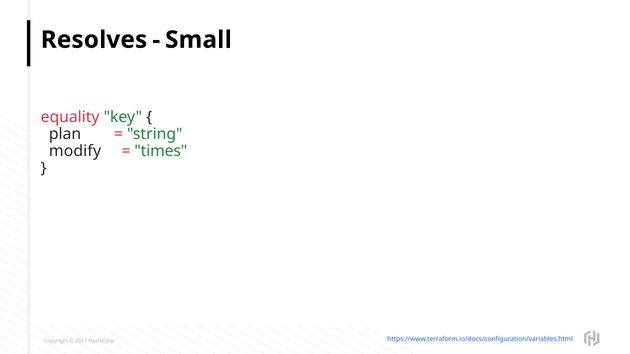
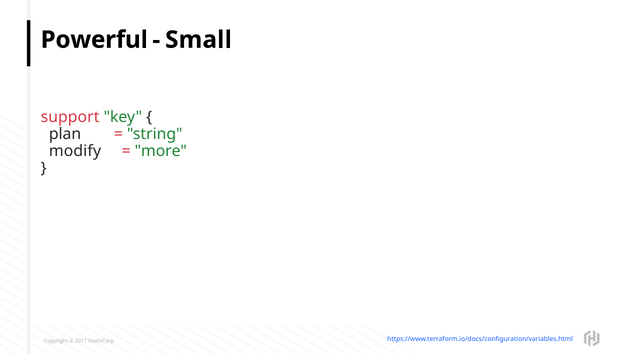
Resolves: Resolves -> Powerful (94, 40)
equality: equality -> support (70, 117)
times: times -> more (161, 151)
